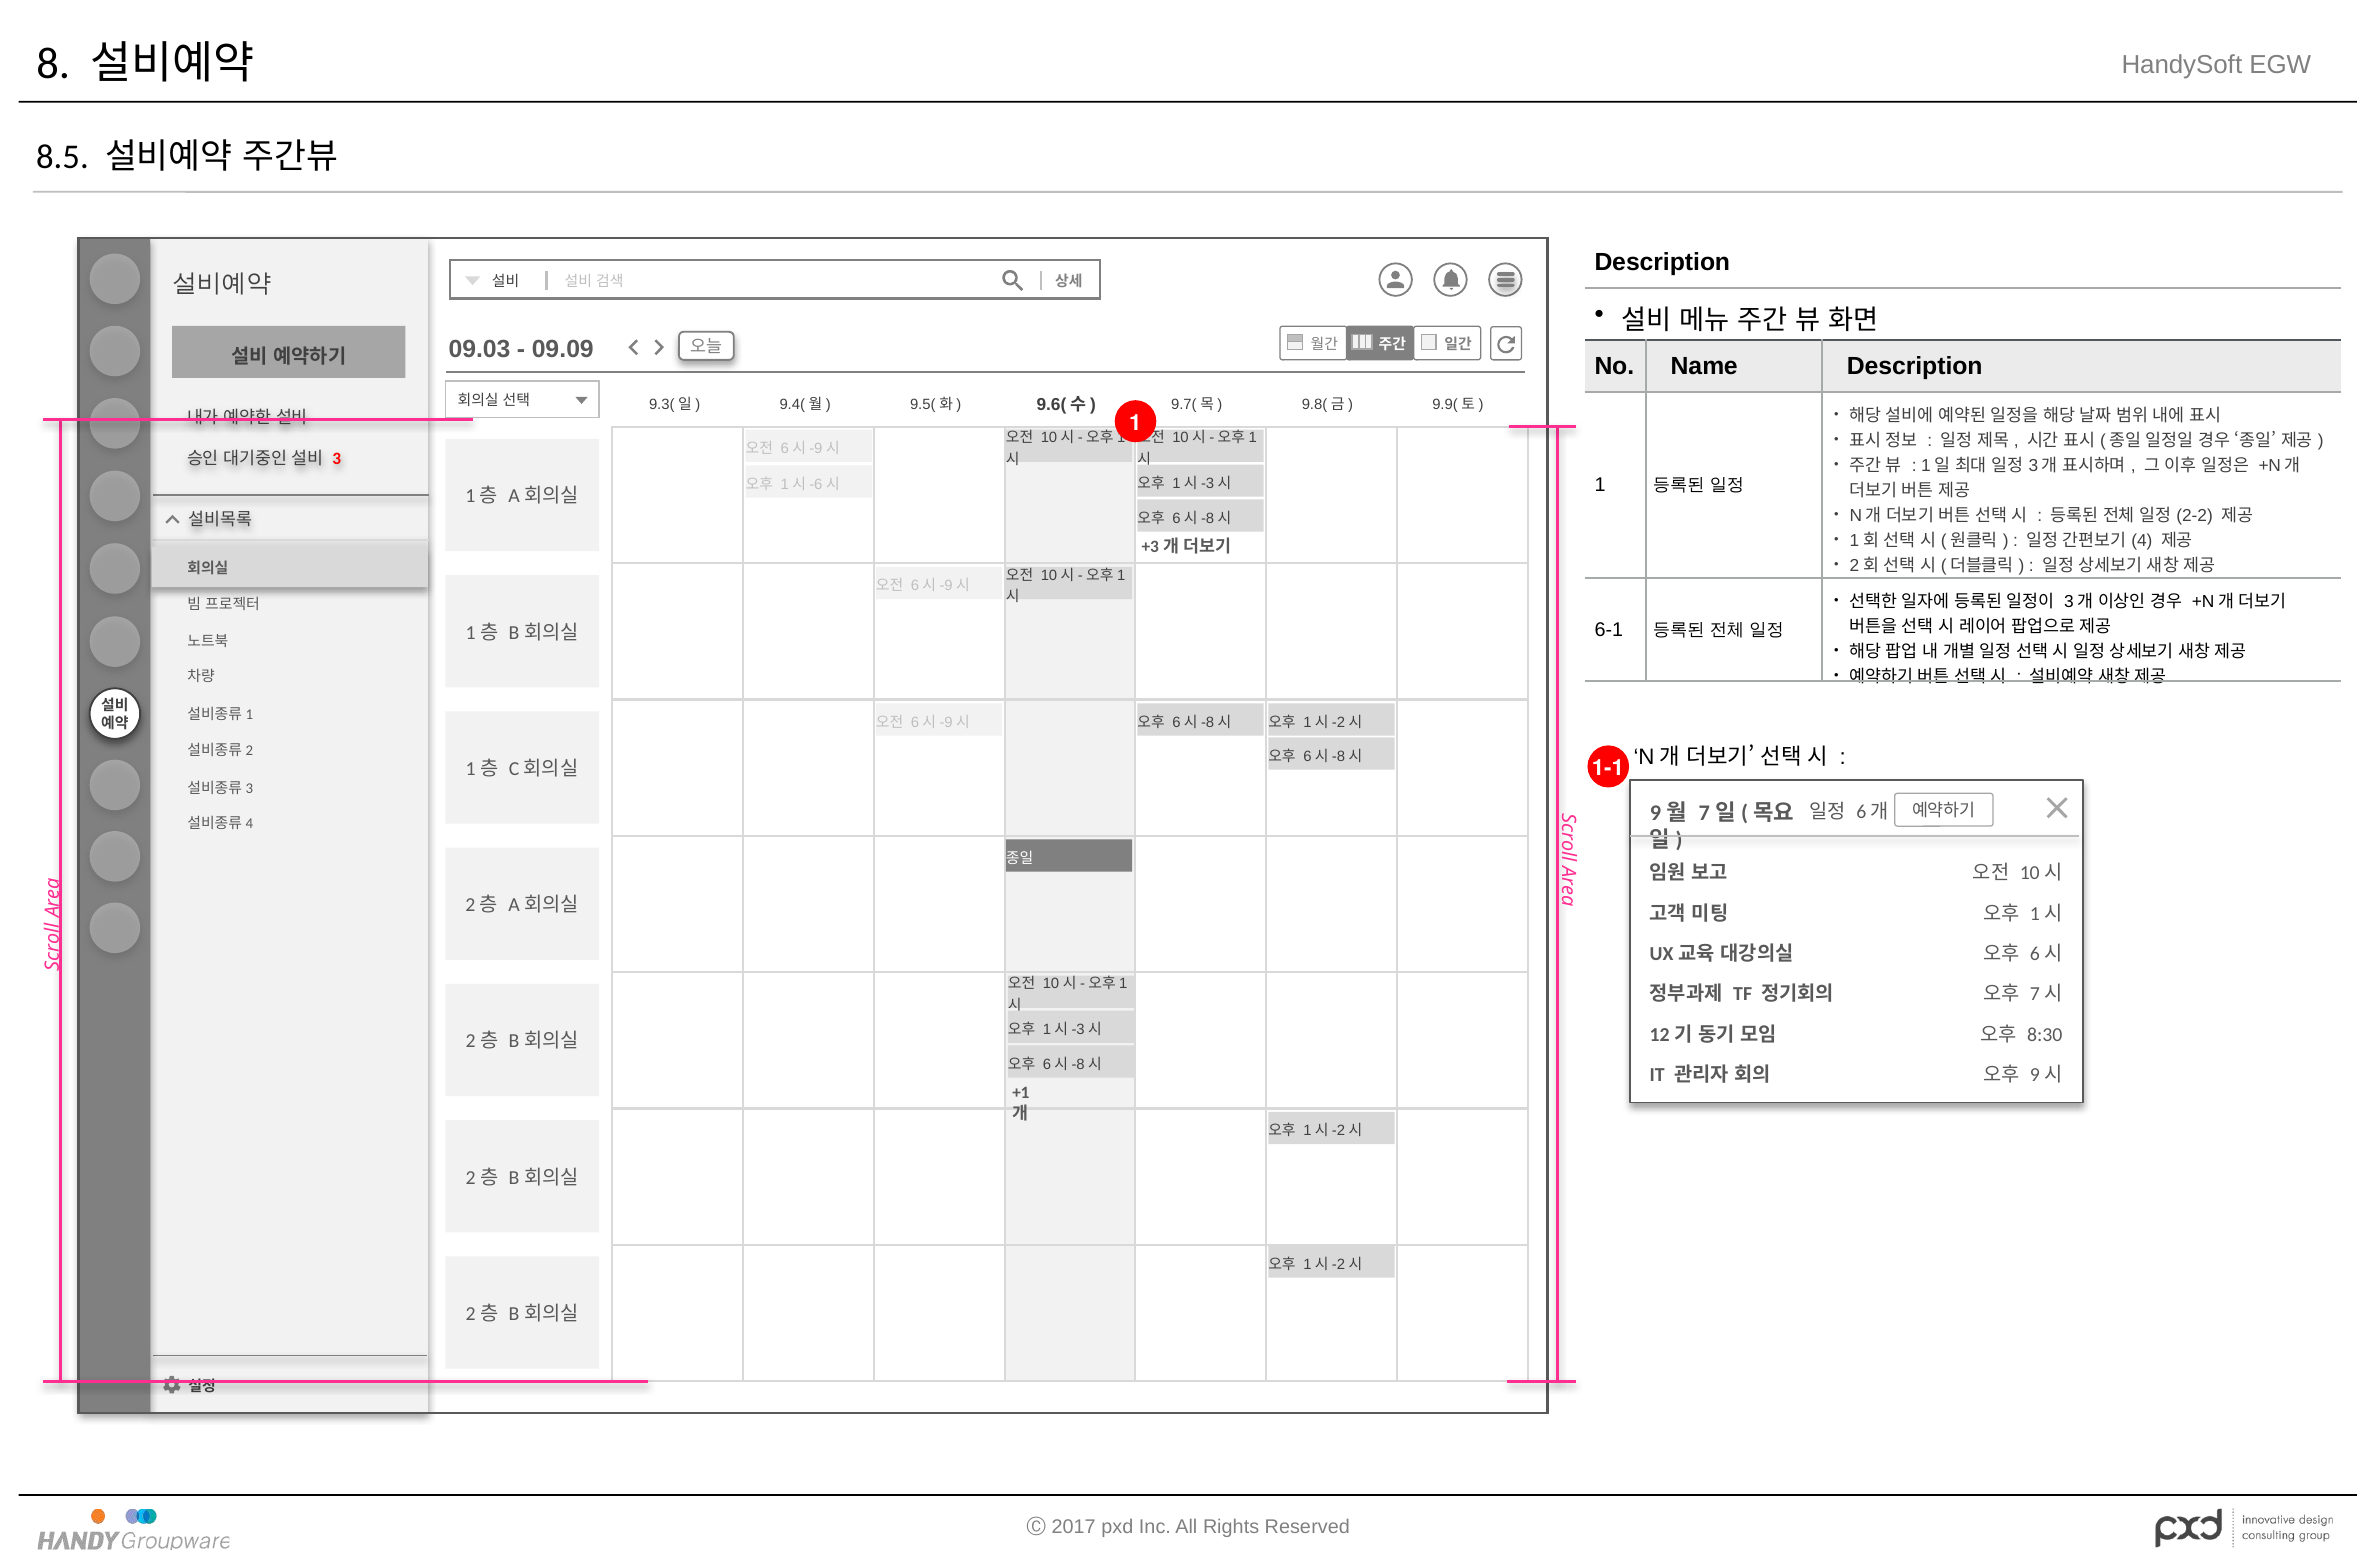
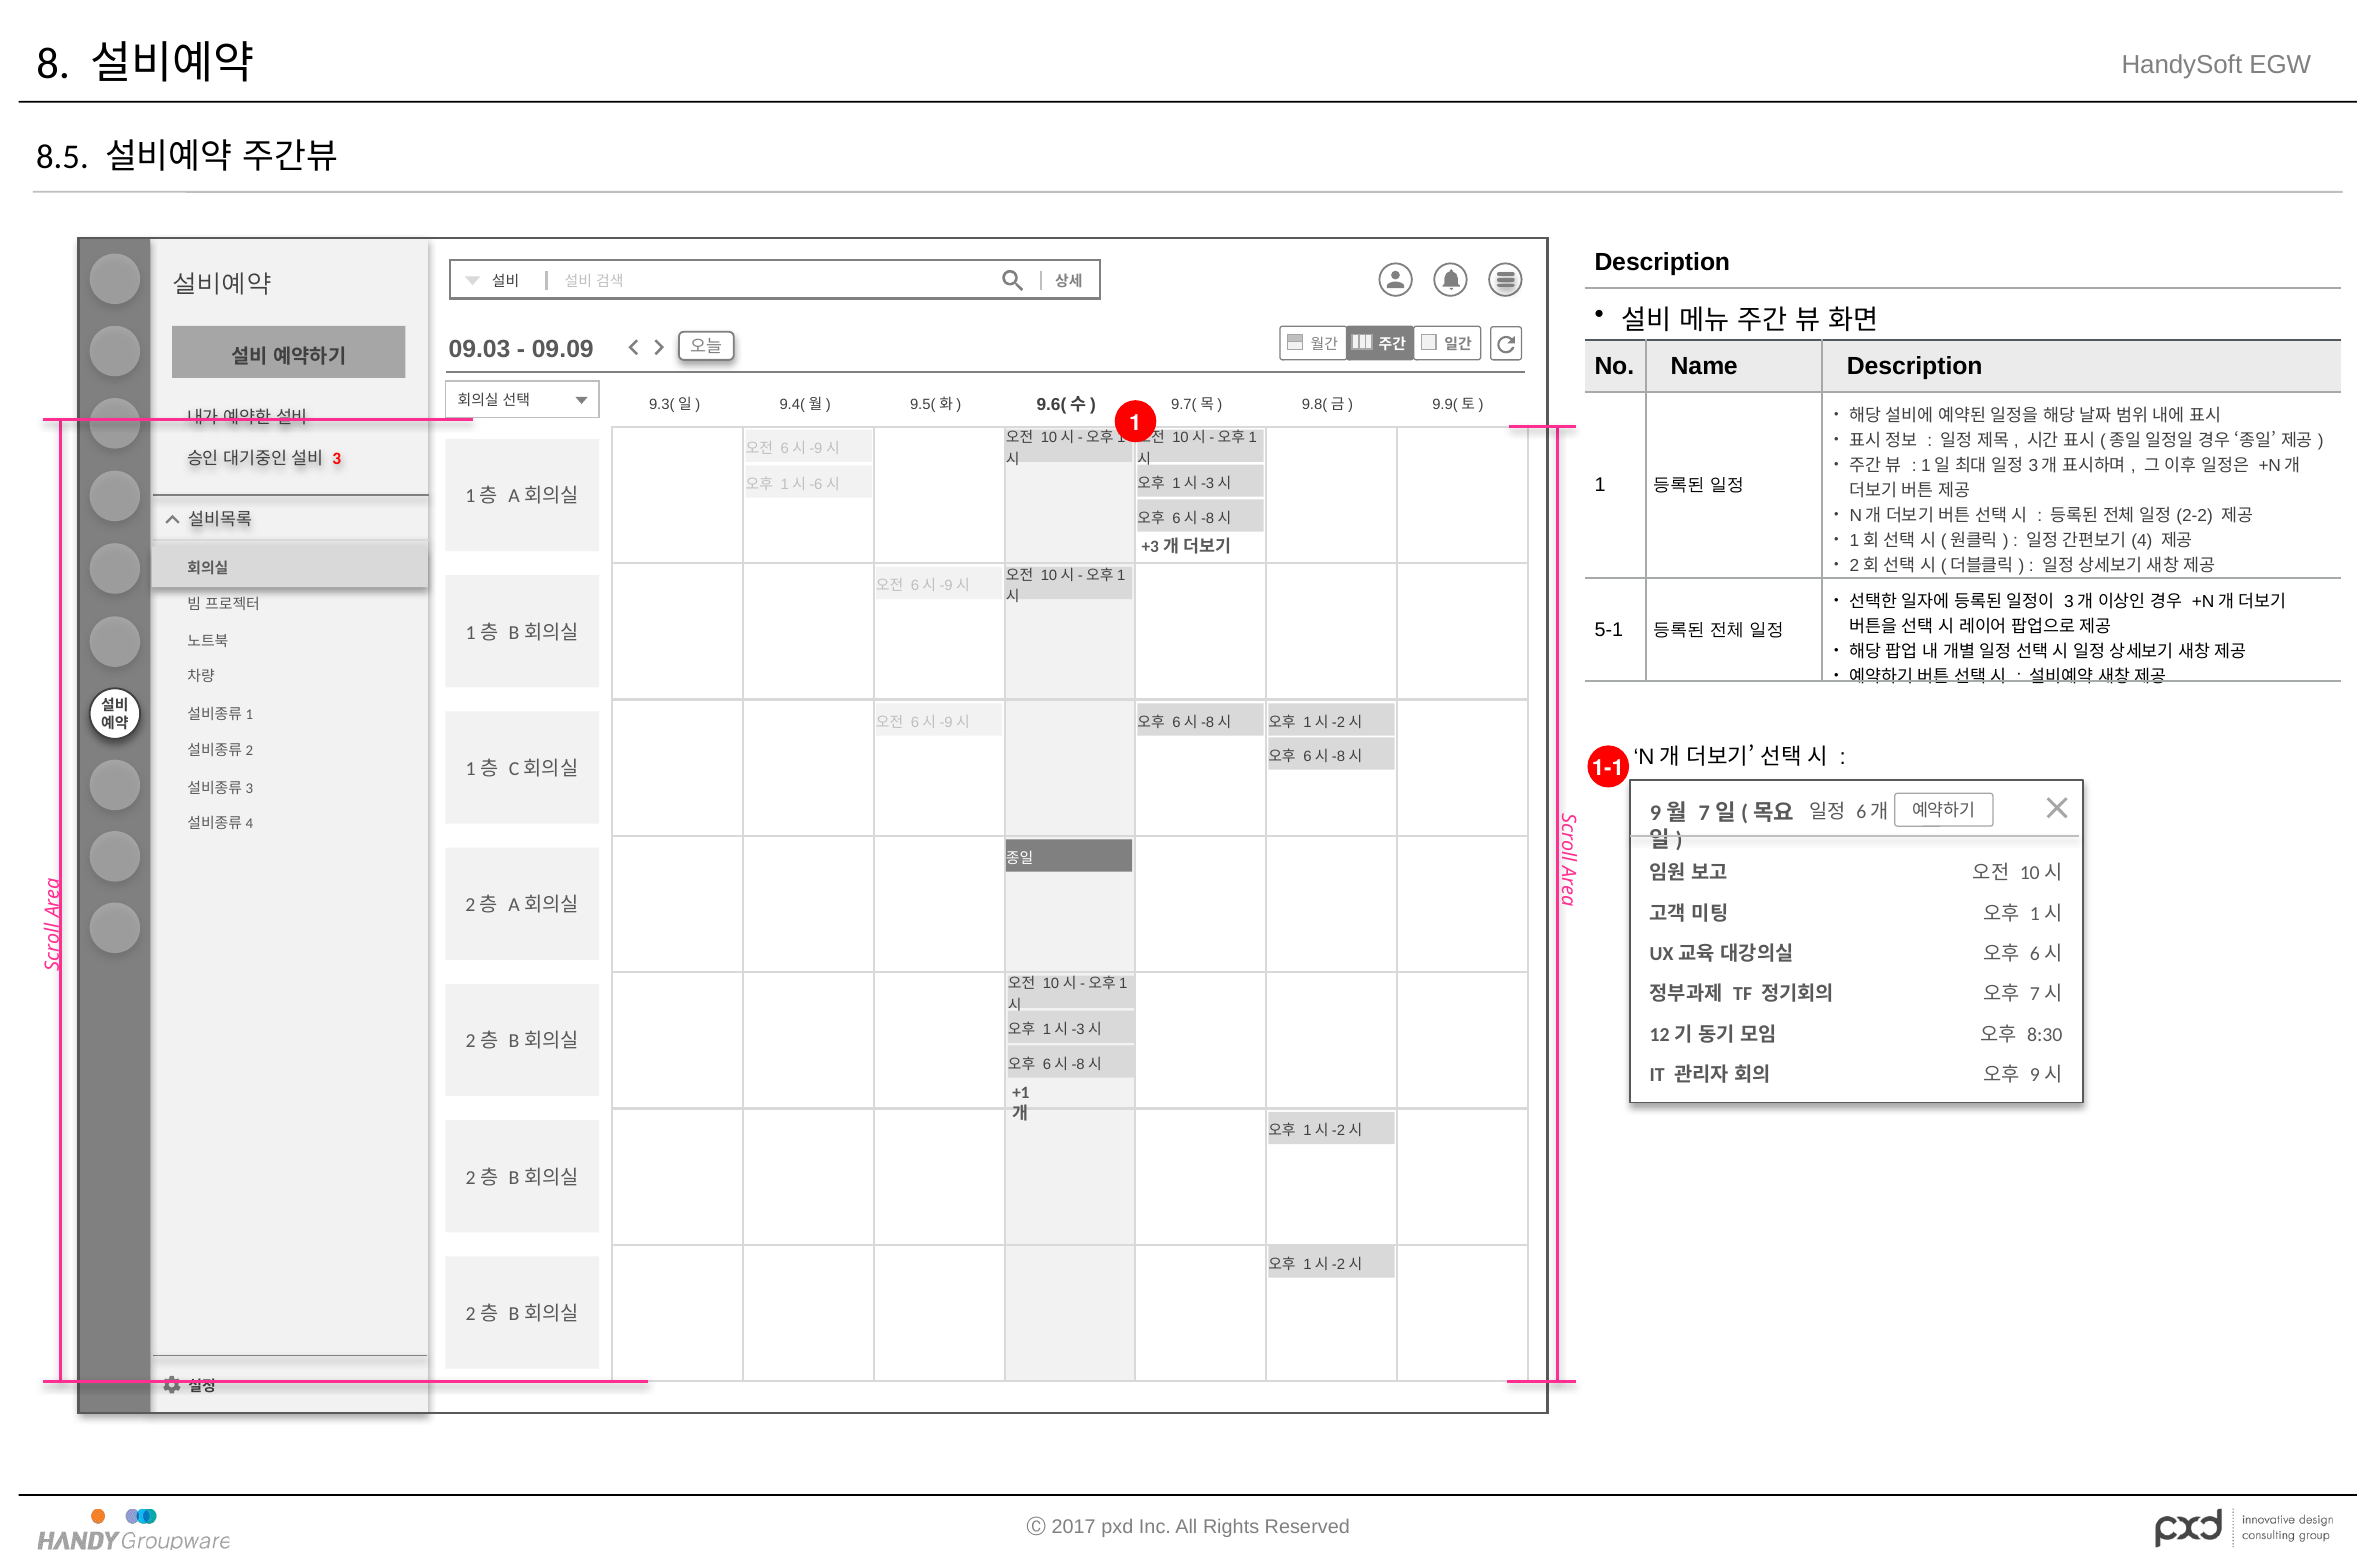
6-1: 6-1 -> 5-1 (1609, 630)
